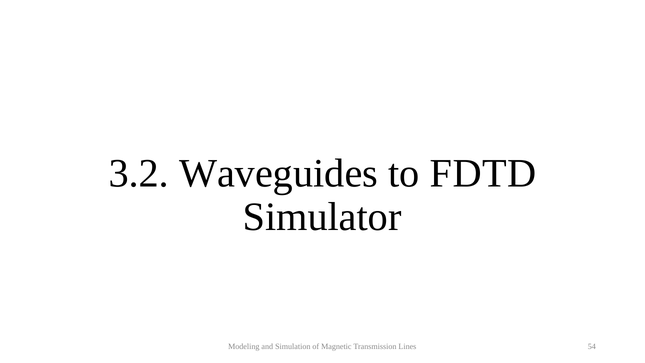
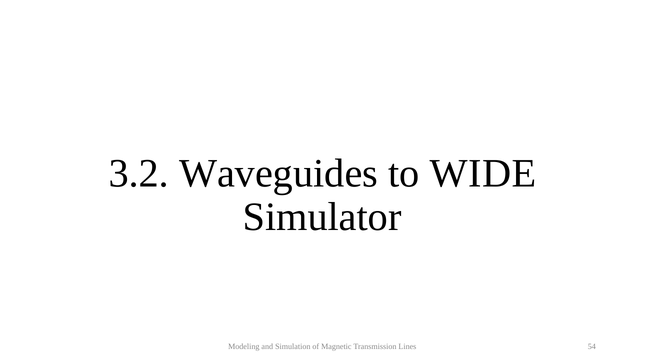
FDTD: FDTD -> WIDE (483, 173)
